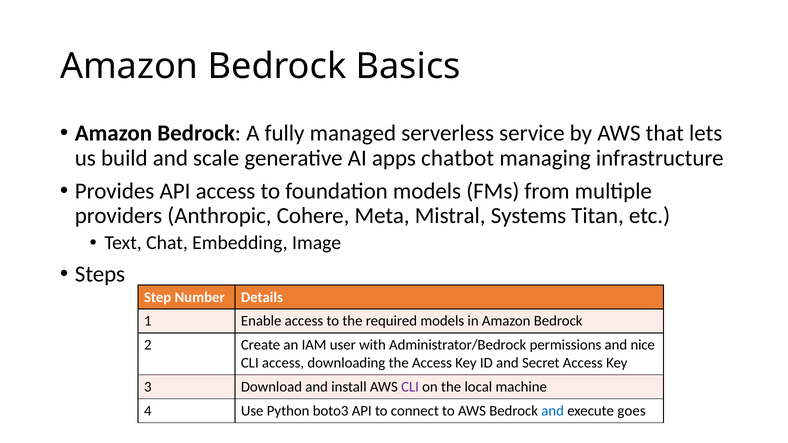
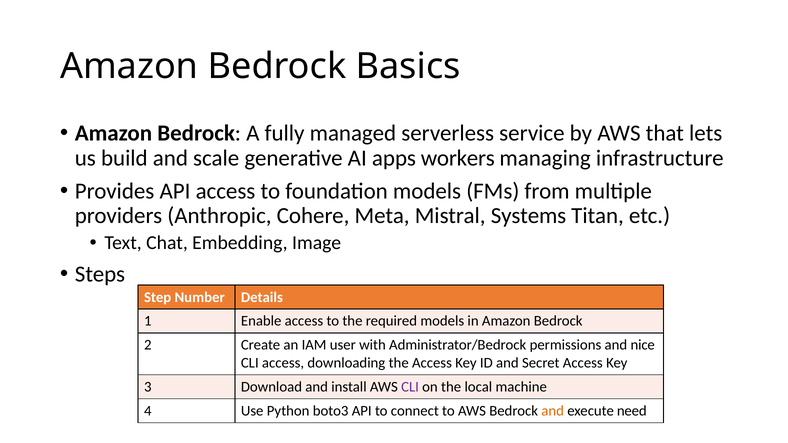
chatbot: chatbot -> workers (458, 158)
and colour: blue -> orange (553, 411)
goes: goes -> need (632, 411)
